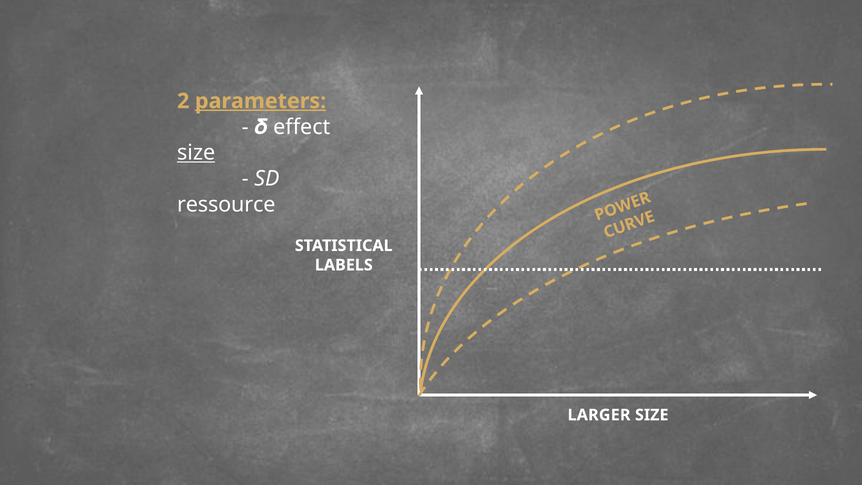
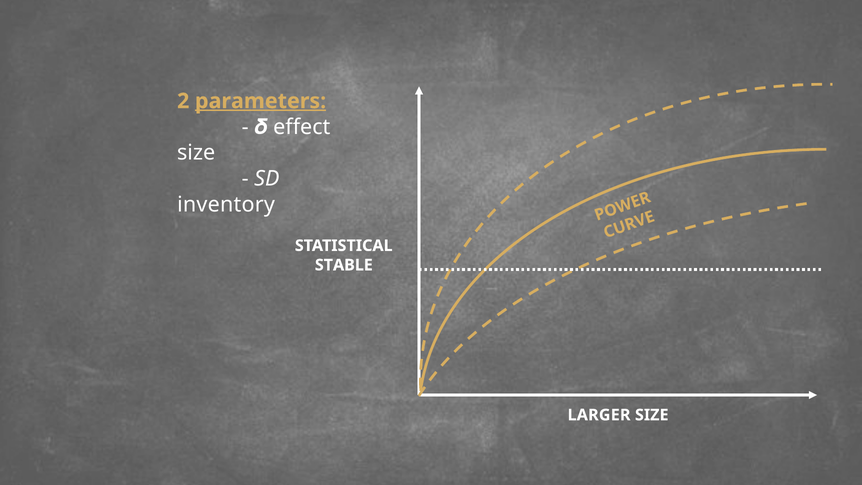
size underline: present -> none (196, 153)
ressource: ressource -> inventory (226, 204)
LABELS: LABELS -> STABLE (344, 265)
